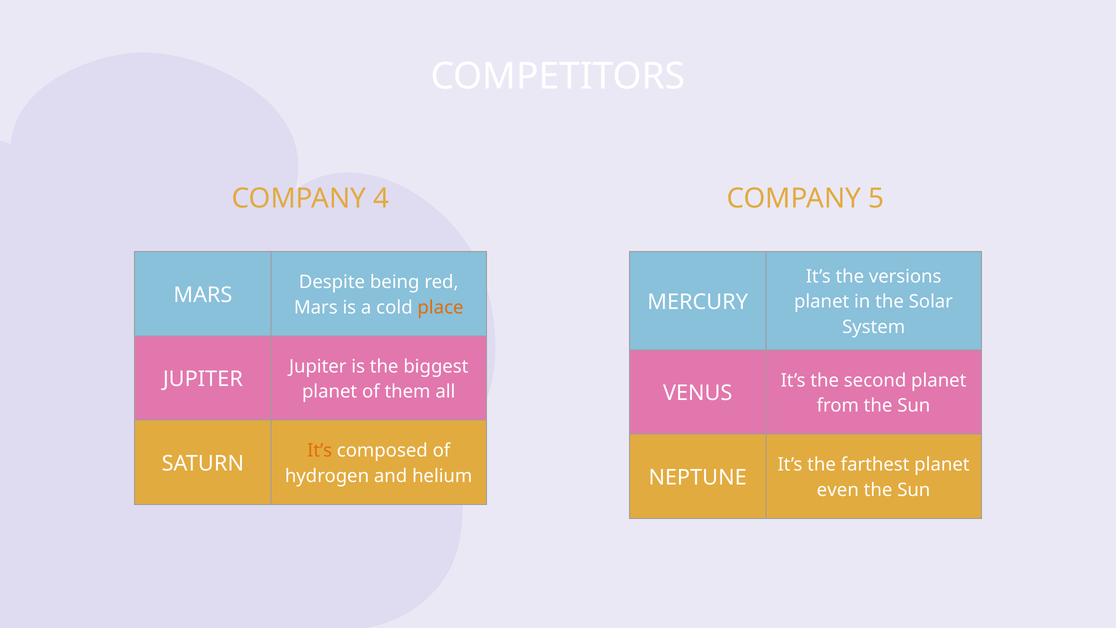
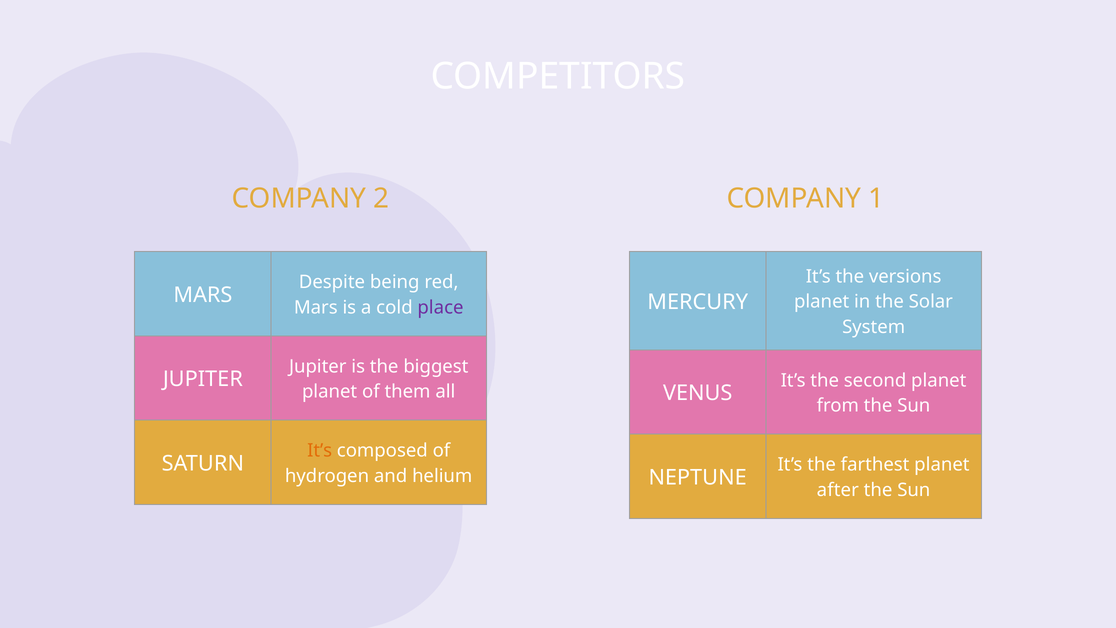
4: 4 -> 2 (381, 198)
5: 5 -> 1 (876, 198)
place colour: orange -> purple (440, 307)
even: even -> after (838, 490)
